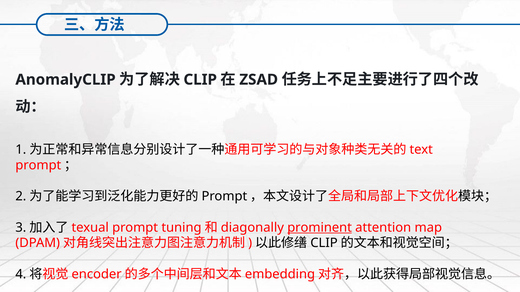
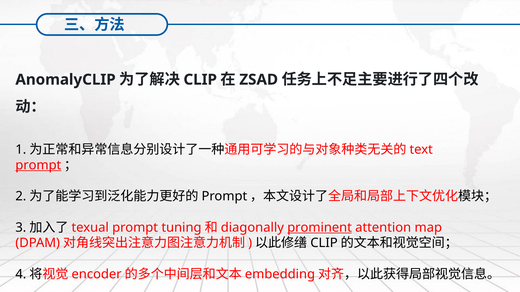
prompt underline: none -> present (38, 165)
